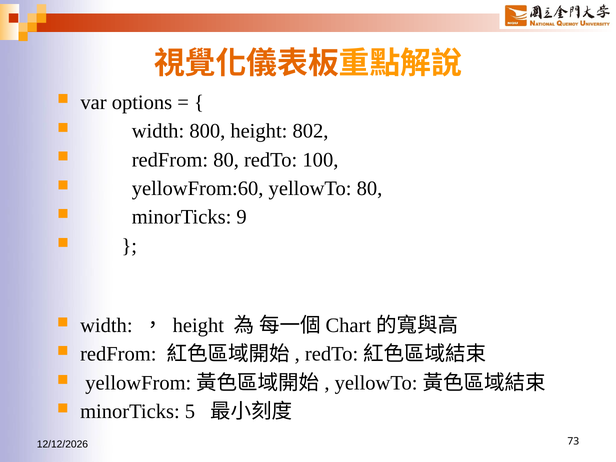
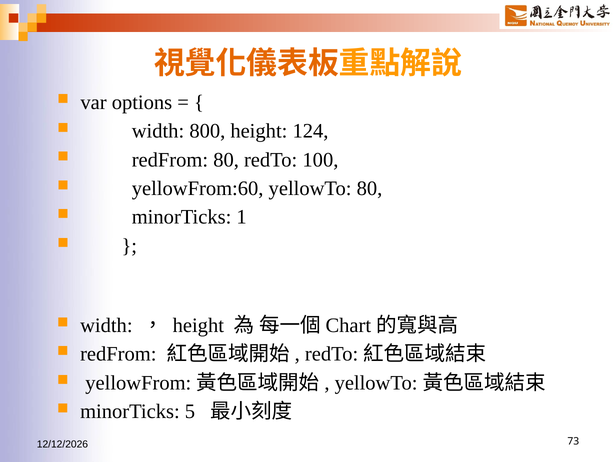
802: 802 -> 124 (310, 131)
9: 9 -> 1 (242, 217)
